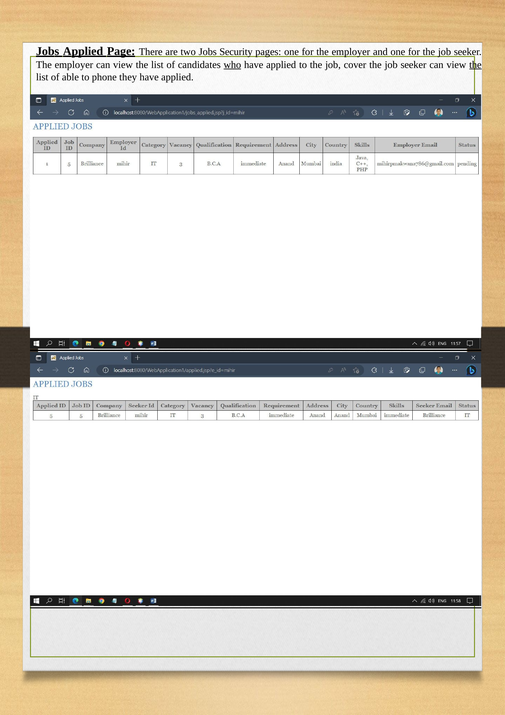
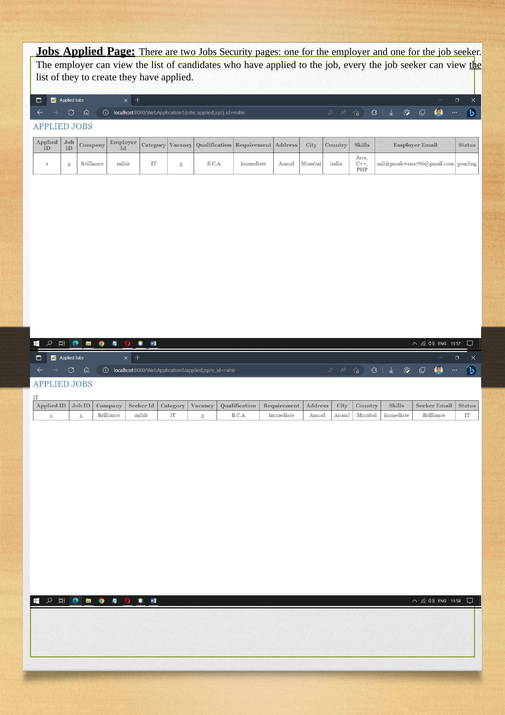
who underline: present -> none (232, 65)
cover: cover -> every (355, 65)
of able: able -> they (70, 77)
phone: phone -> create (104, 77)
